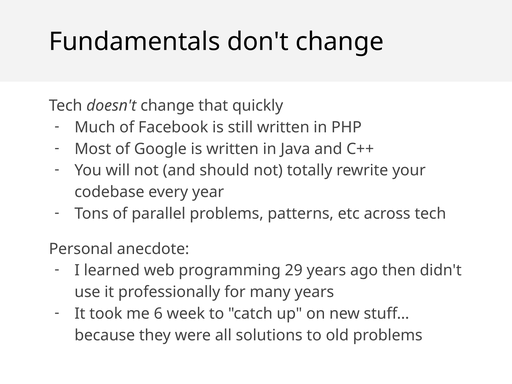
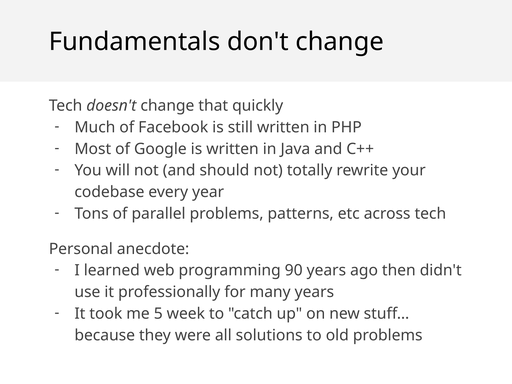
29: 29 -> 90 (294, 270)
6: 6 -> 5 (158, 314)
